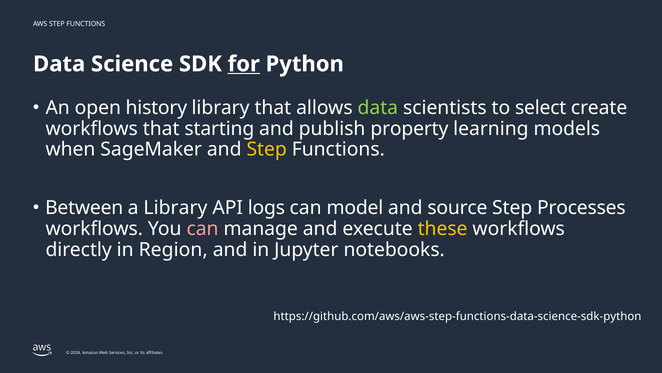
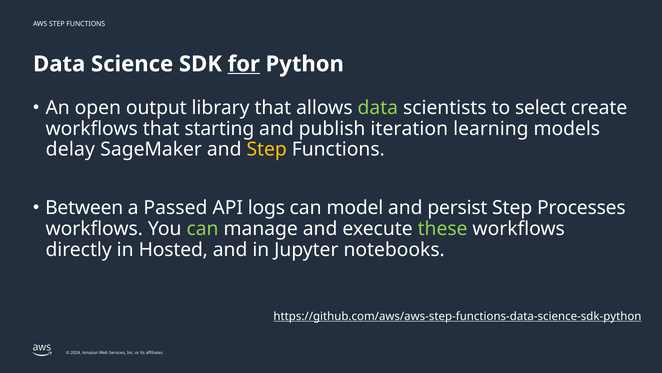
history: history -> output (156, 108)
property: property -> iteration (409, 128)
when: when -> delay (70, 149)
a Library: Library -> Passed (175, 208)
source: source -> persist (457, 208)
can colour: pink -> light green (203, 228)
these colour: yellow -> light green (443, 228)
Region: Region -> Hosted (173, 249)
https://github.com/aws/aws-step-functions-data-science-sdk-python underline: none -> present (457, 316)
